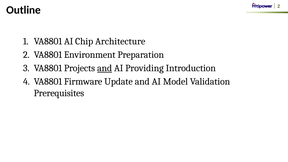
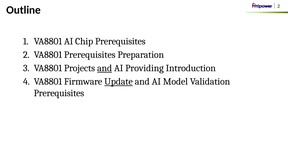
Chip Architecture: Architecture -> Prerequisites (120, 41)
VA8801 Environment: Environment -> Prerequisites (90, 55)
Update underline: none -> present (119, 82)
